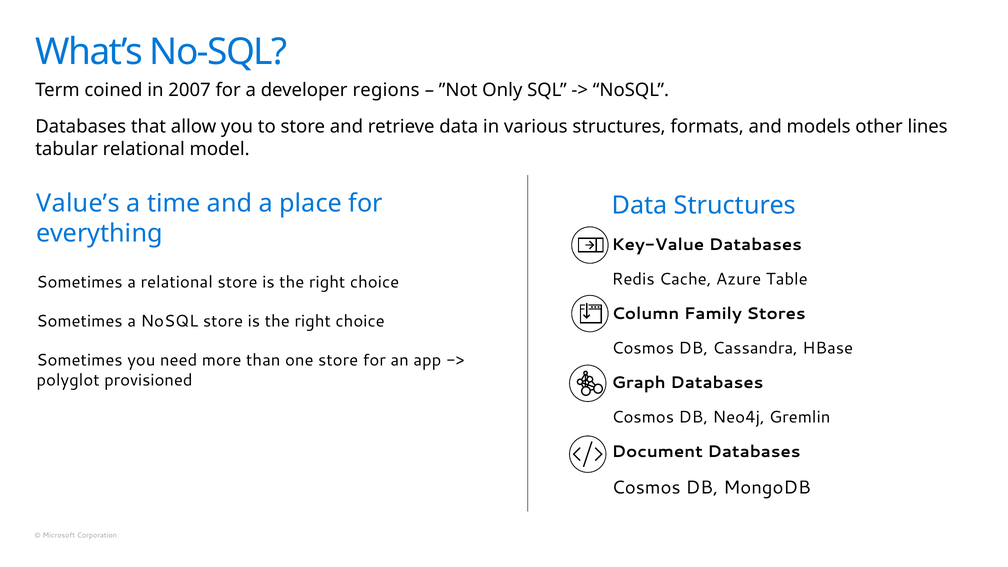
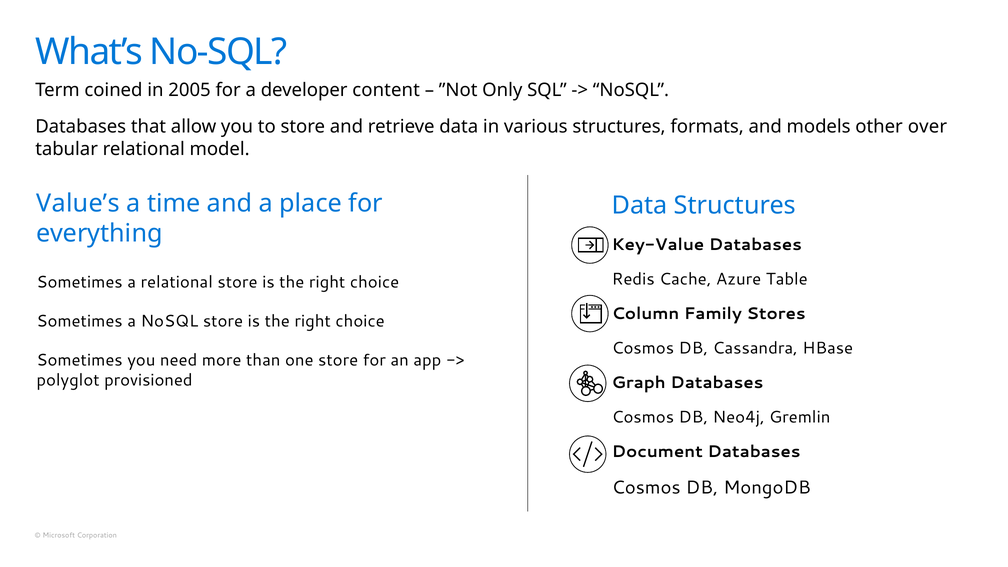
2007: 2007 -> 2005 (190, 90)
regions: regions -> content (386, 90)
lines: lines -> over (927, 127)
